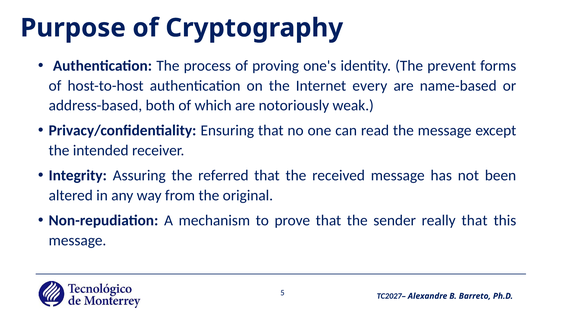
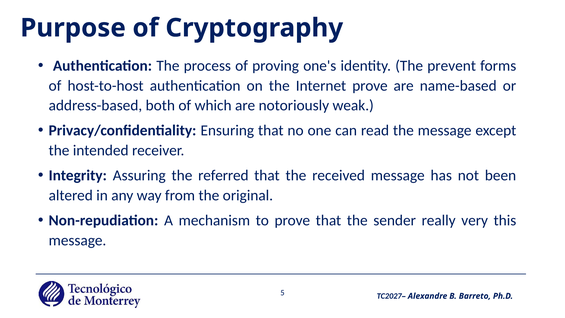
Internet every: every -> prove (370, 86)
really that: that -> very (475, 220)
